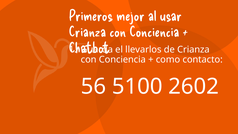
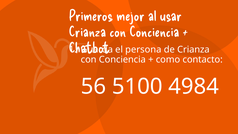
llevarlos: llevarlos -> persona (143, 49)
2602: 2602 -> 4984 (194, 86)
